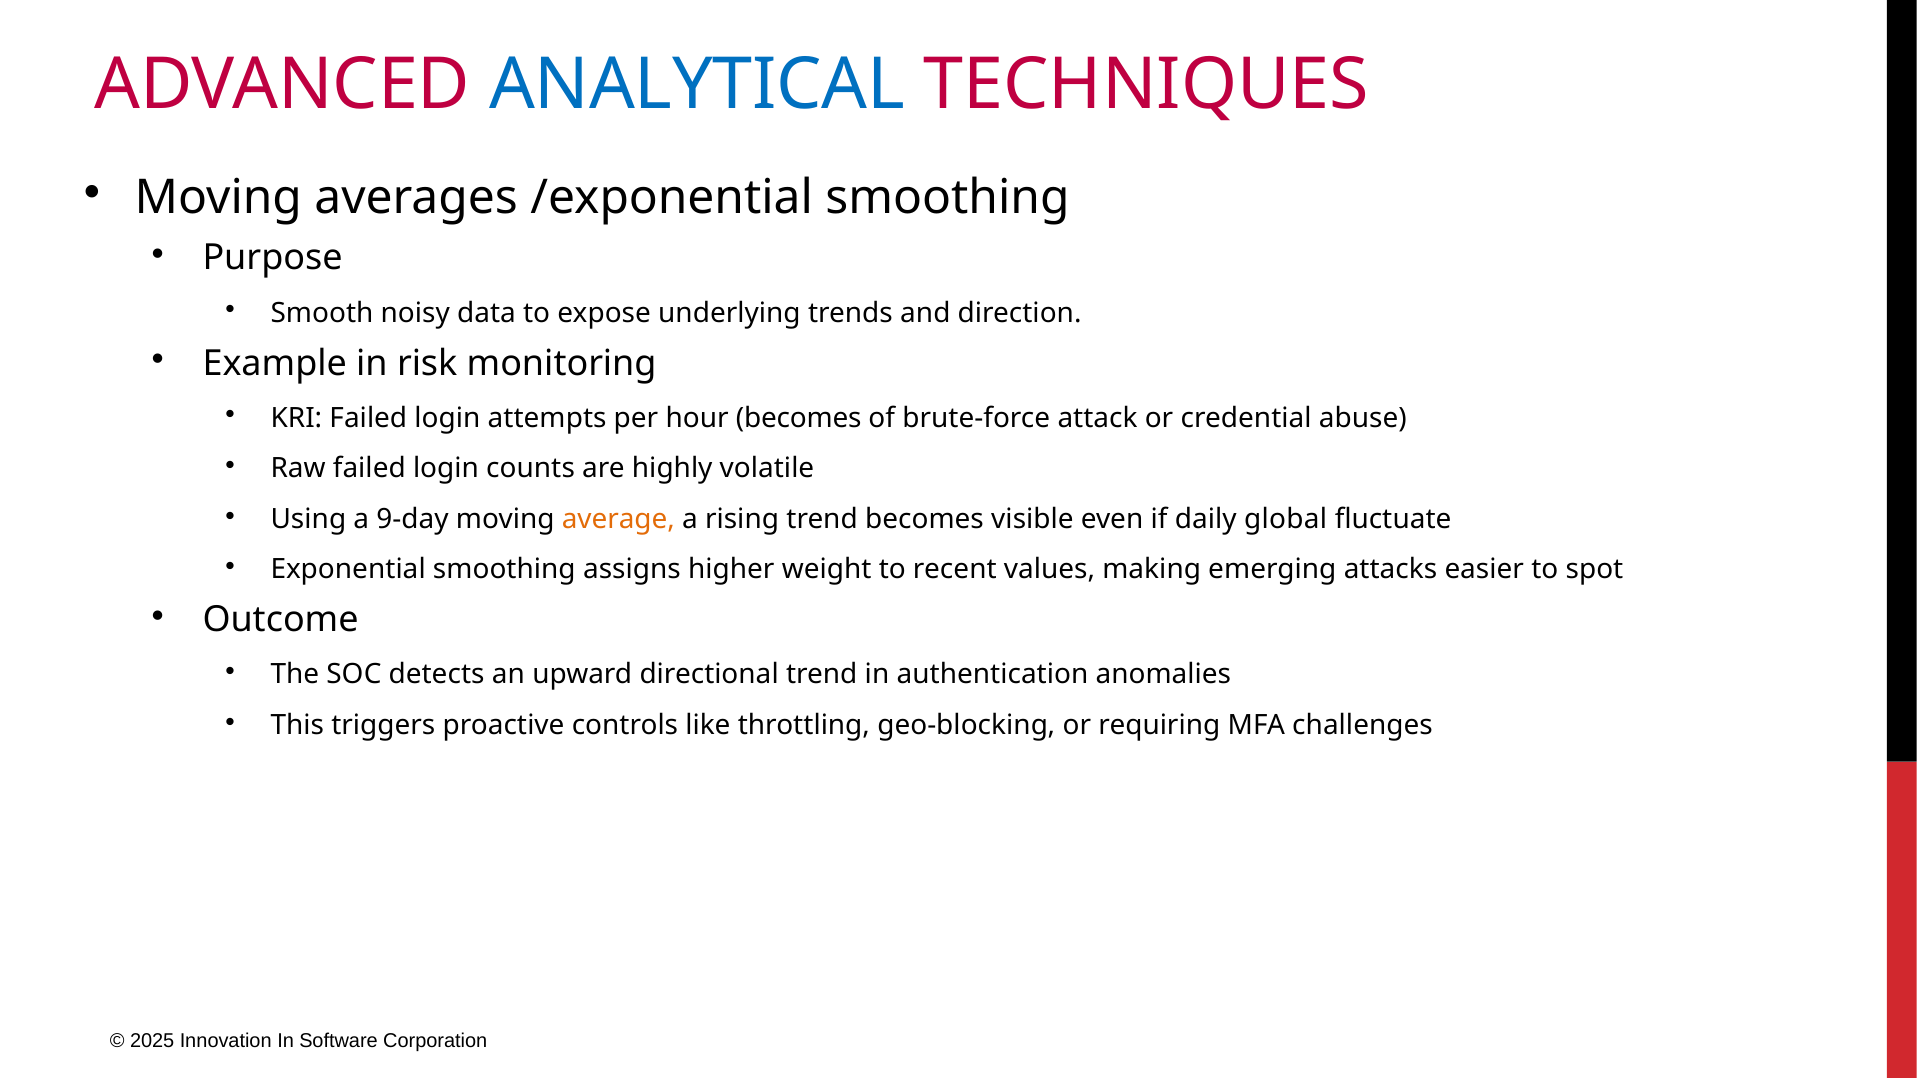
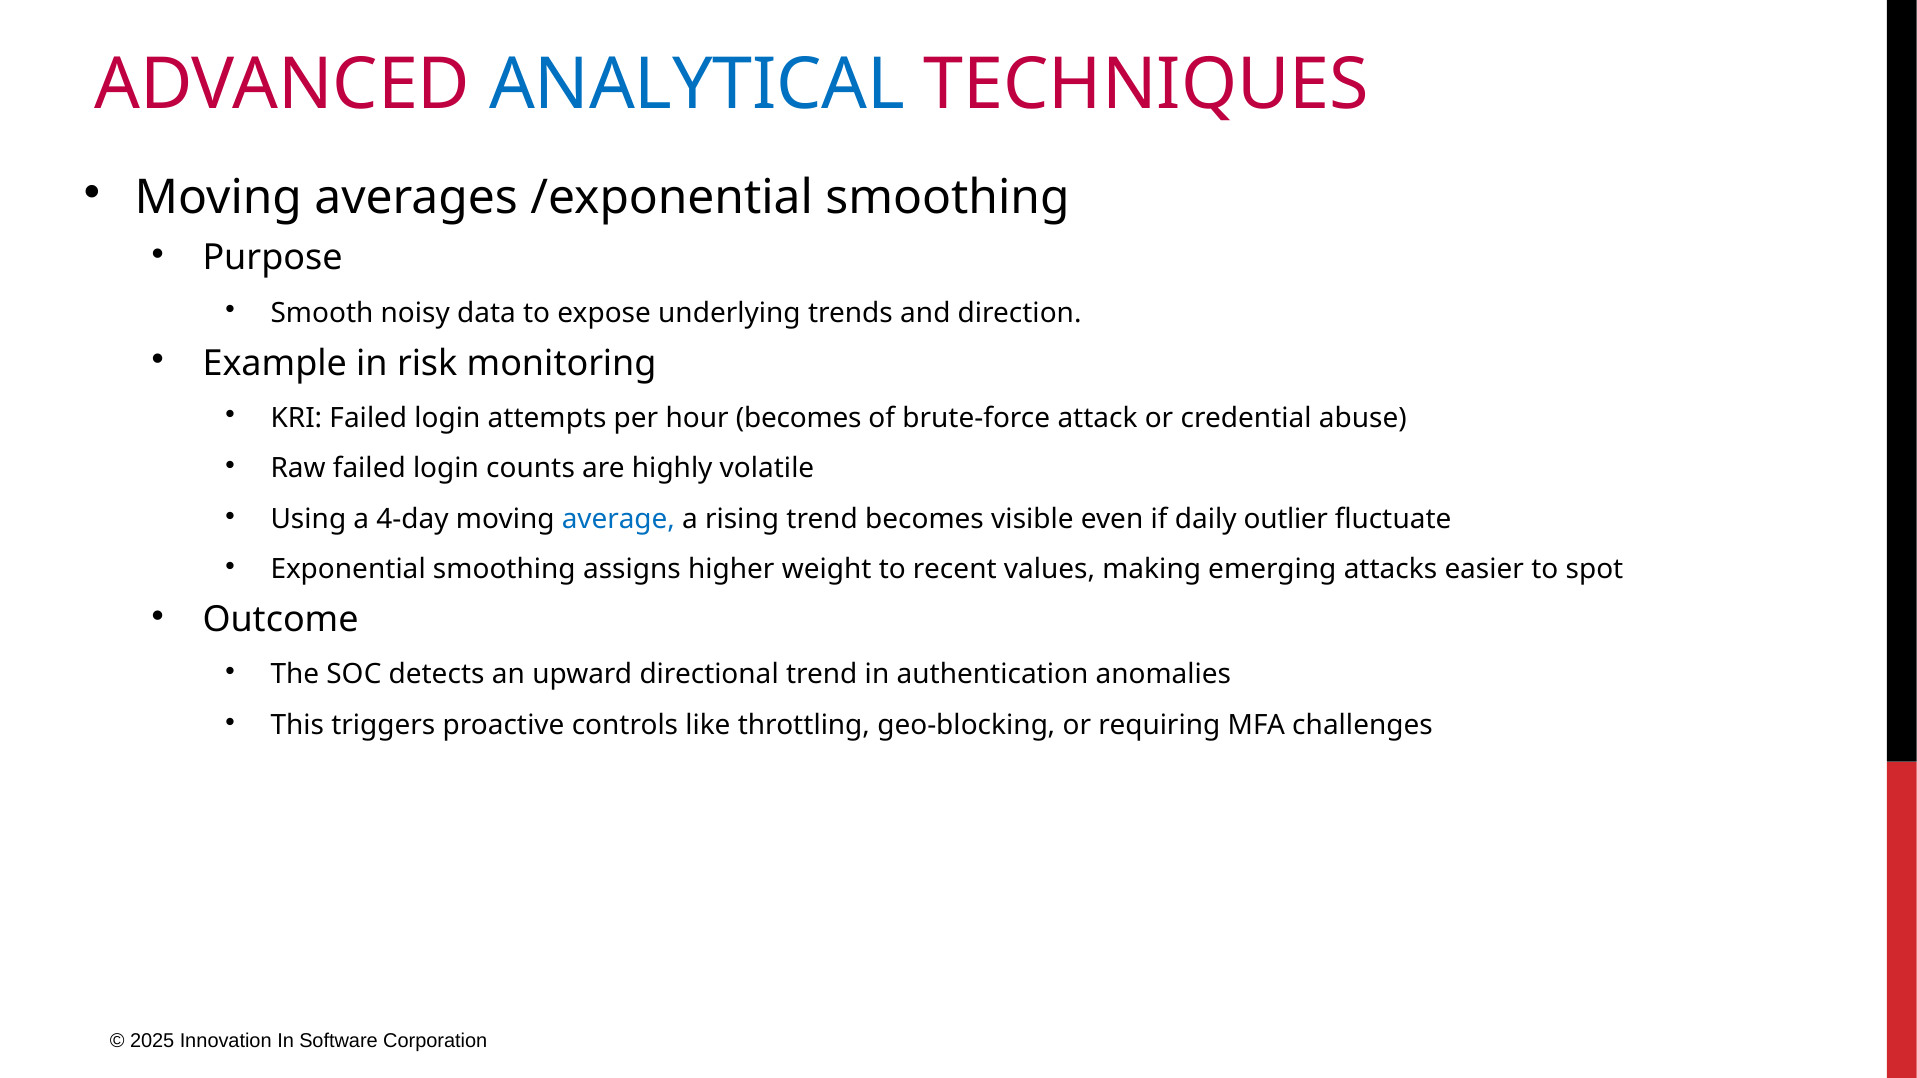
9-day: 9-day -> 4-day (413, 519)
average colour: orange -> blue (618, 519)
global: global -> outlier (1286, 519)
